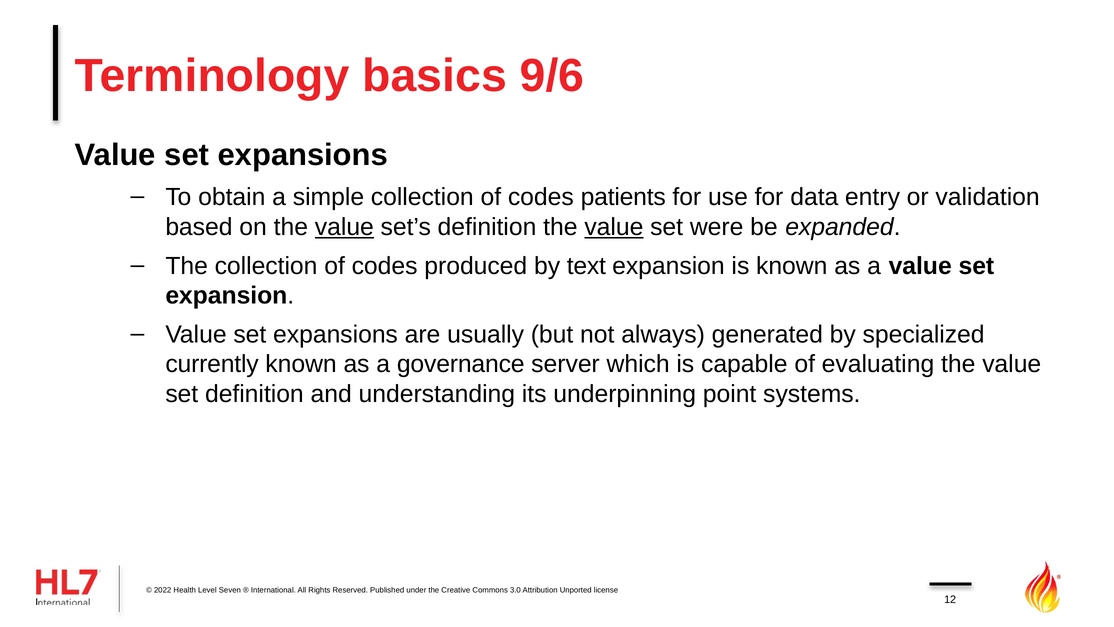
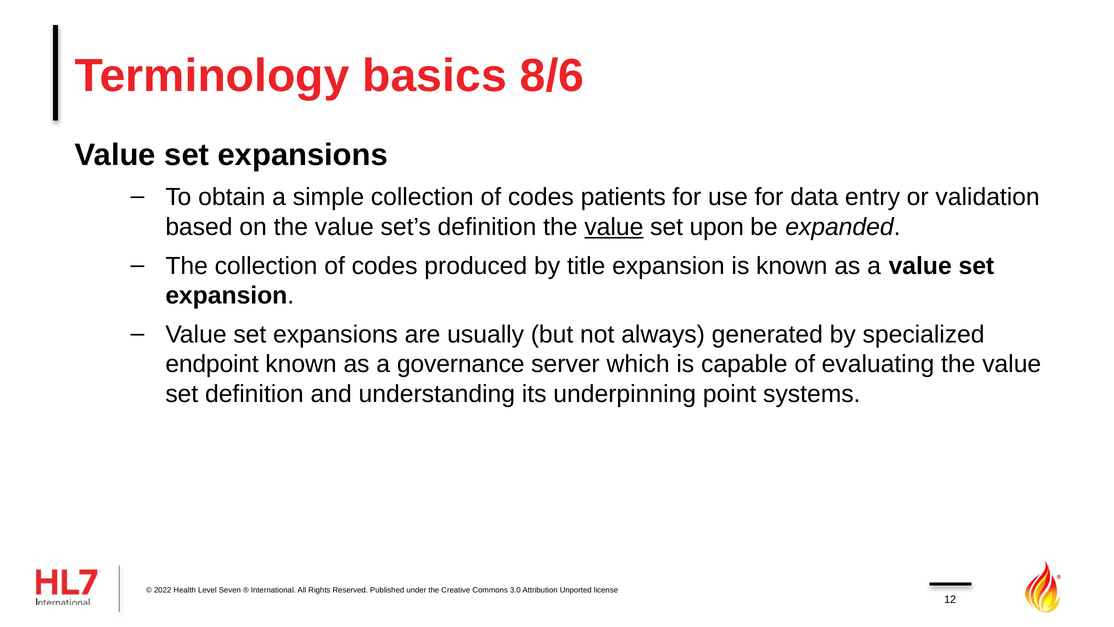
9/6: 9/6 -> 8/6 (552, 76)
value underline: present -> none (344, 227)
were: were -> upon (717, 227)
text: text -> title (586, 266)
currently: currently -> endpoint (212, 364)
